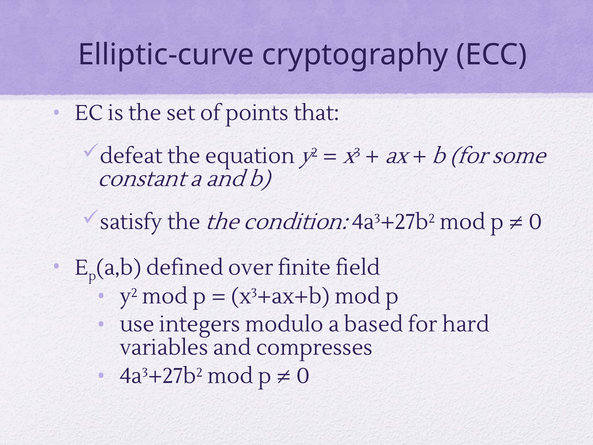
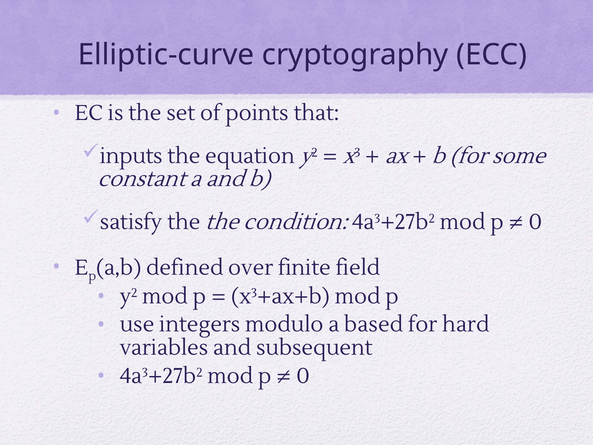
defeat: defeat -> inputs (131, 156)
compresses: compresses -> subsequent (314, 348)
